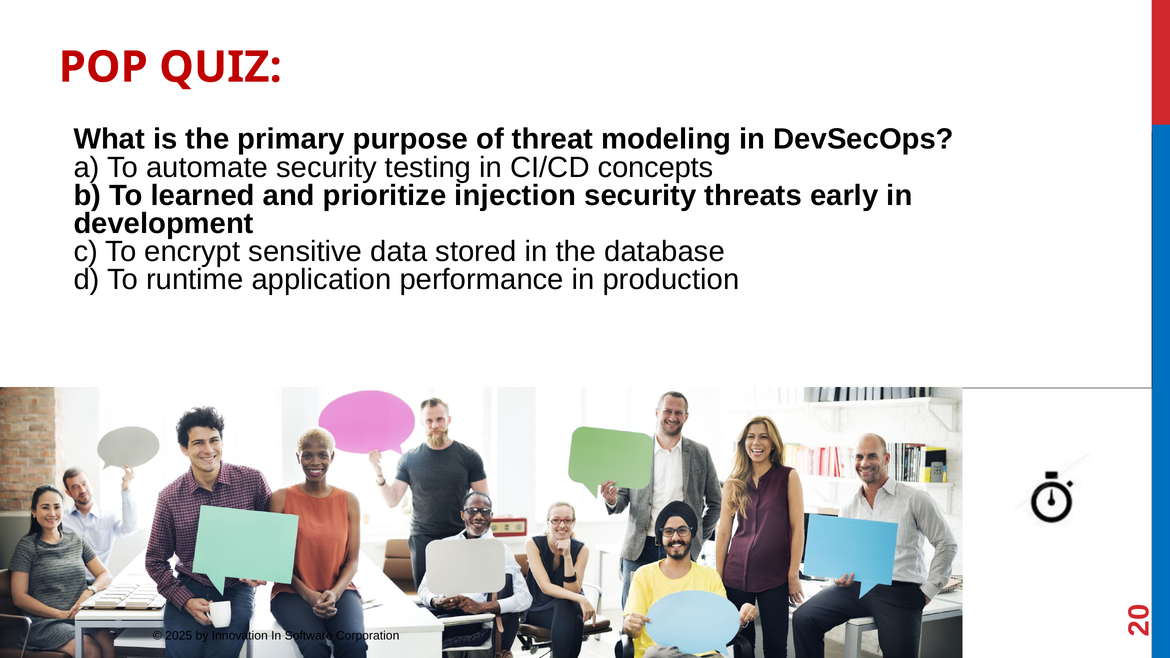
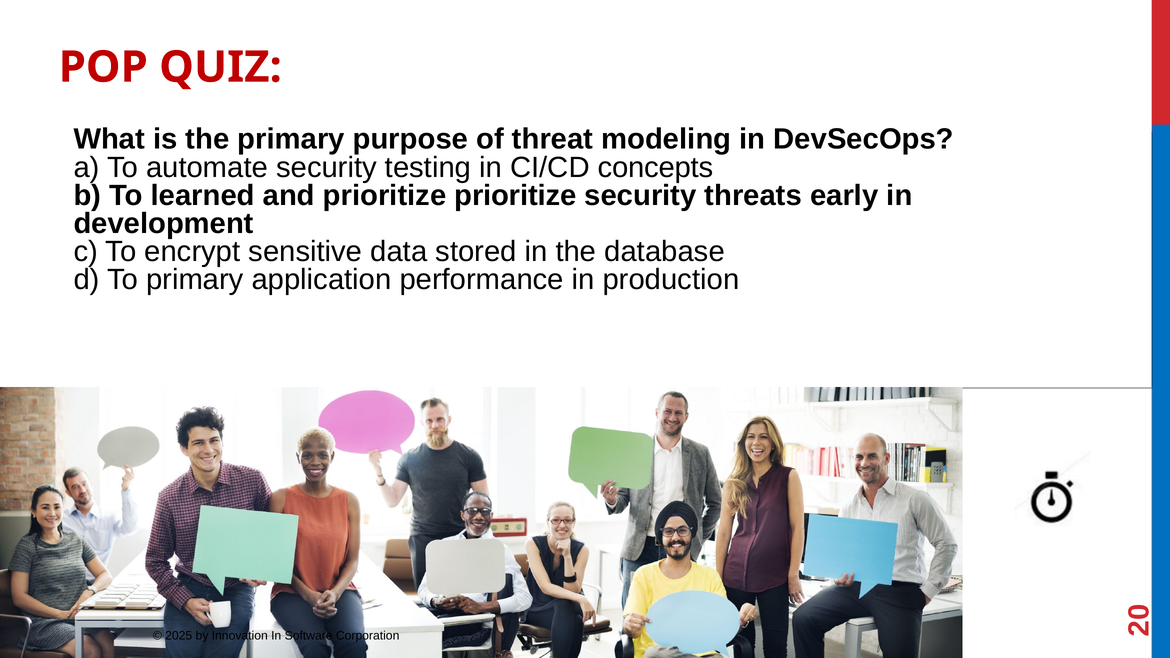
prioritize injection: injection -> prioritize (515, 196)
To runtime: runtime -> primary (195, 280)
